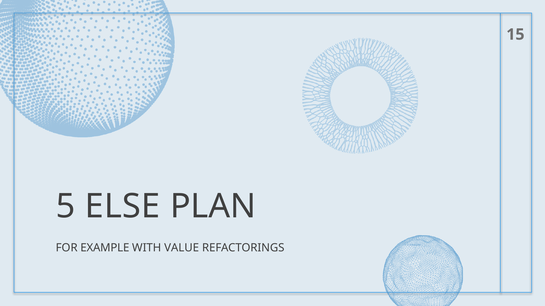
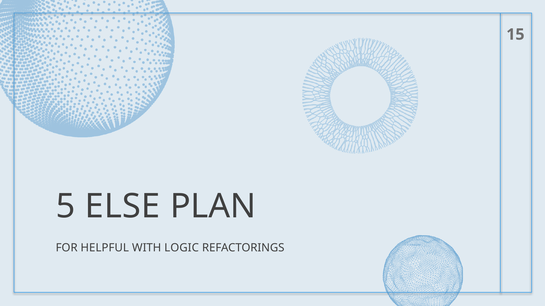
EXAMPLE: EXAMPLE -> HELPFUL (105, 248)
VALUE: VALUE -> LOGIC (182, 248)
